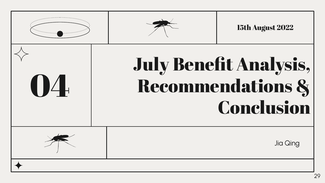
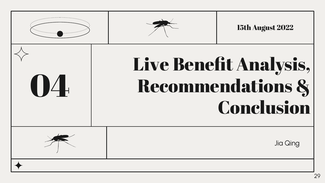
July: July -> Live (151, 65)
